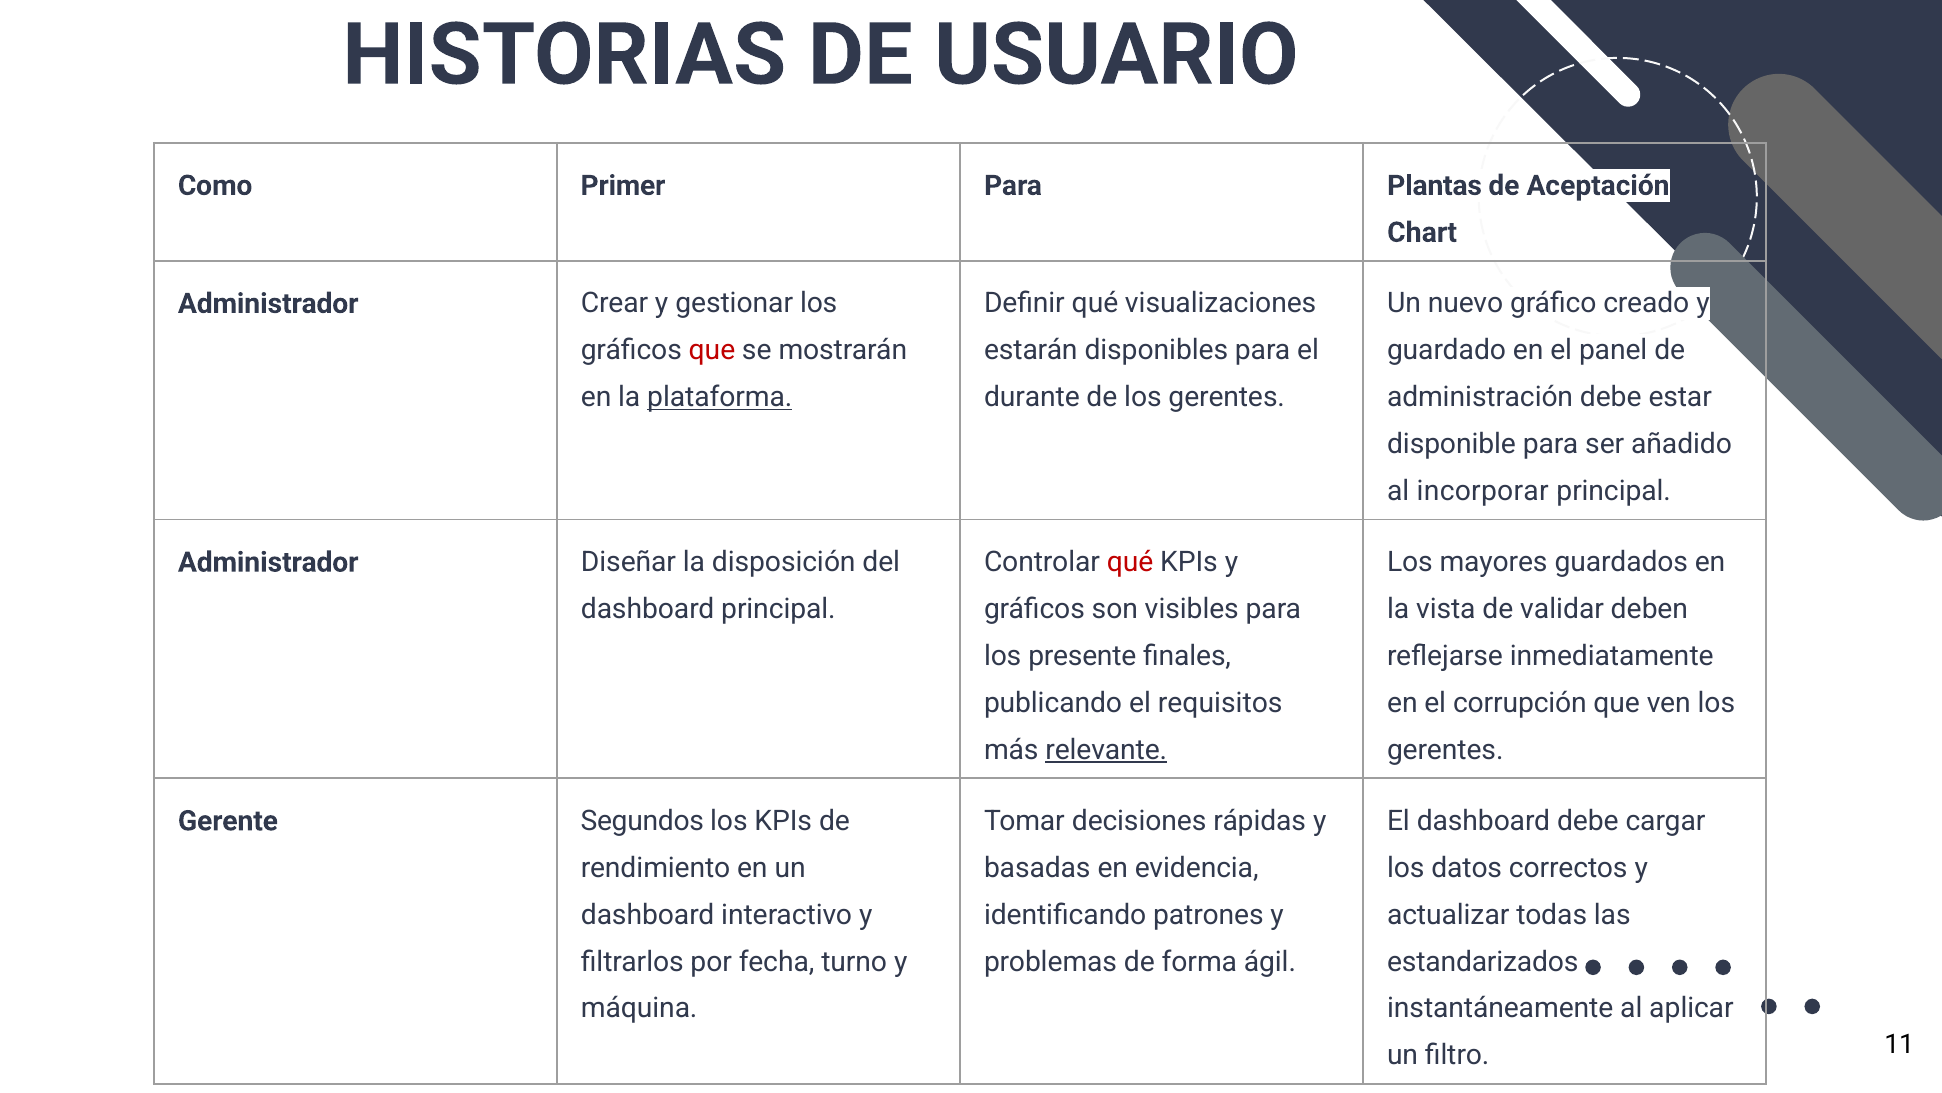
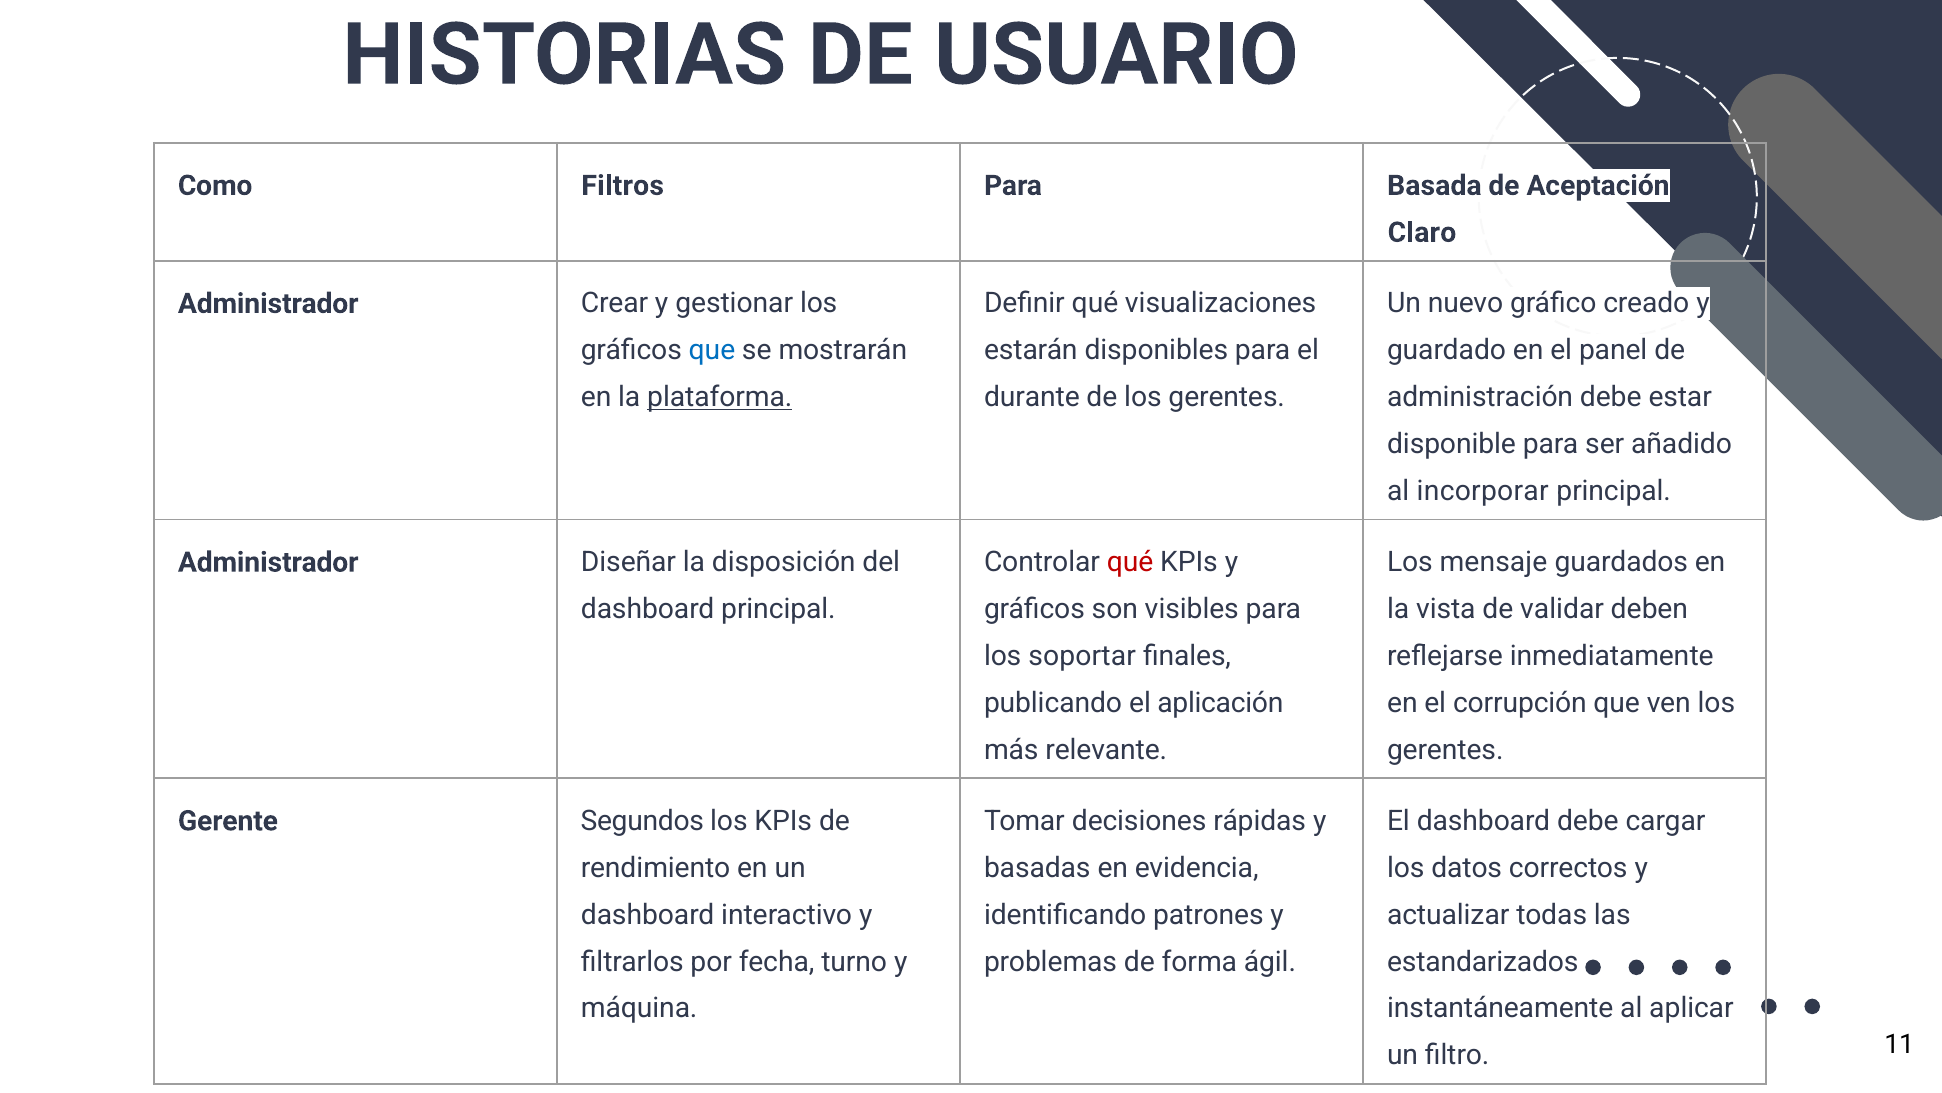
Primer: Primer -> Filtros (623, 185)
Plantas: Plantas -> Basada (1434, 185)
Chart: Chart -> Claro (1422, 232)
que colour: red -> blue (712, 350)
mayores: mayores -> mensaje (1493, 562)
presente: presente -> soportar (1082, 656)
requisitos: requisitos -> aplicación (1220, 703)
relevante underline: present -> none (1106, 749)
